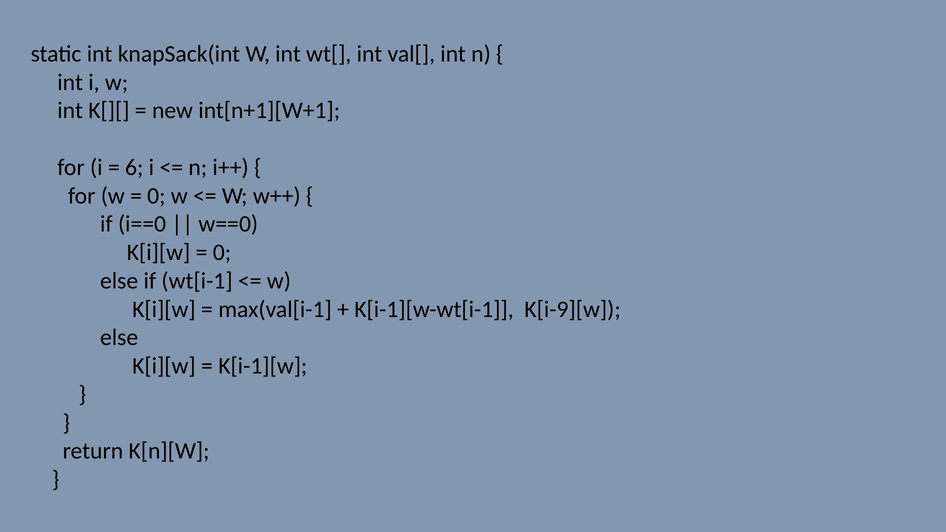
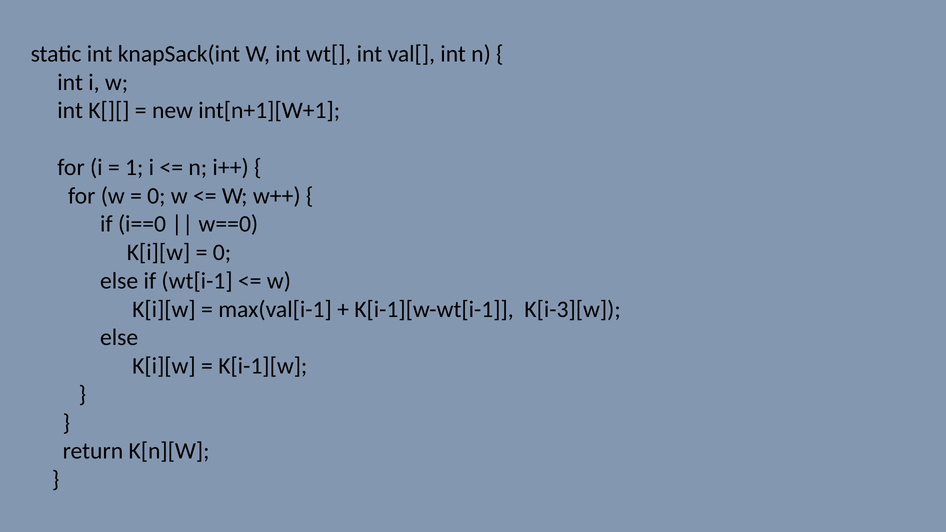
6: 6 -> 1 (134, 167)
K[i-9][w: K[i-9][w -> K[i-3][w (573, 309)
